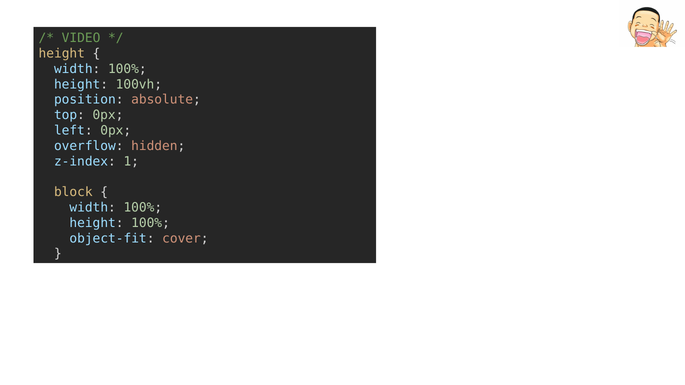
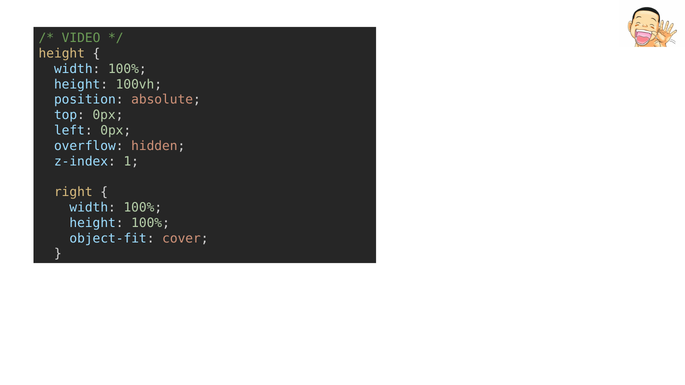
block: block -> right (73, 192)
